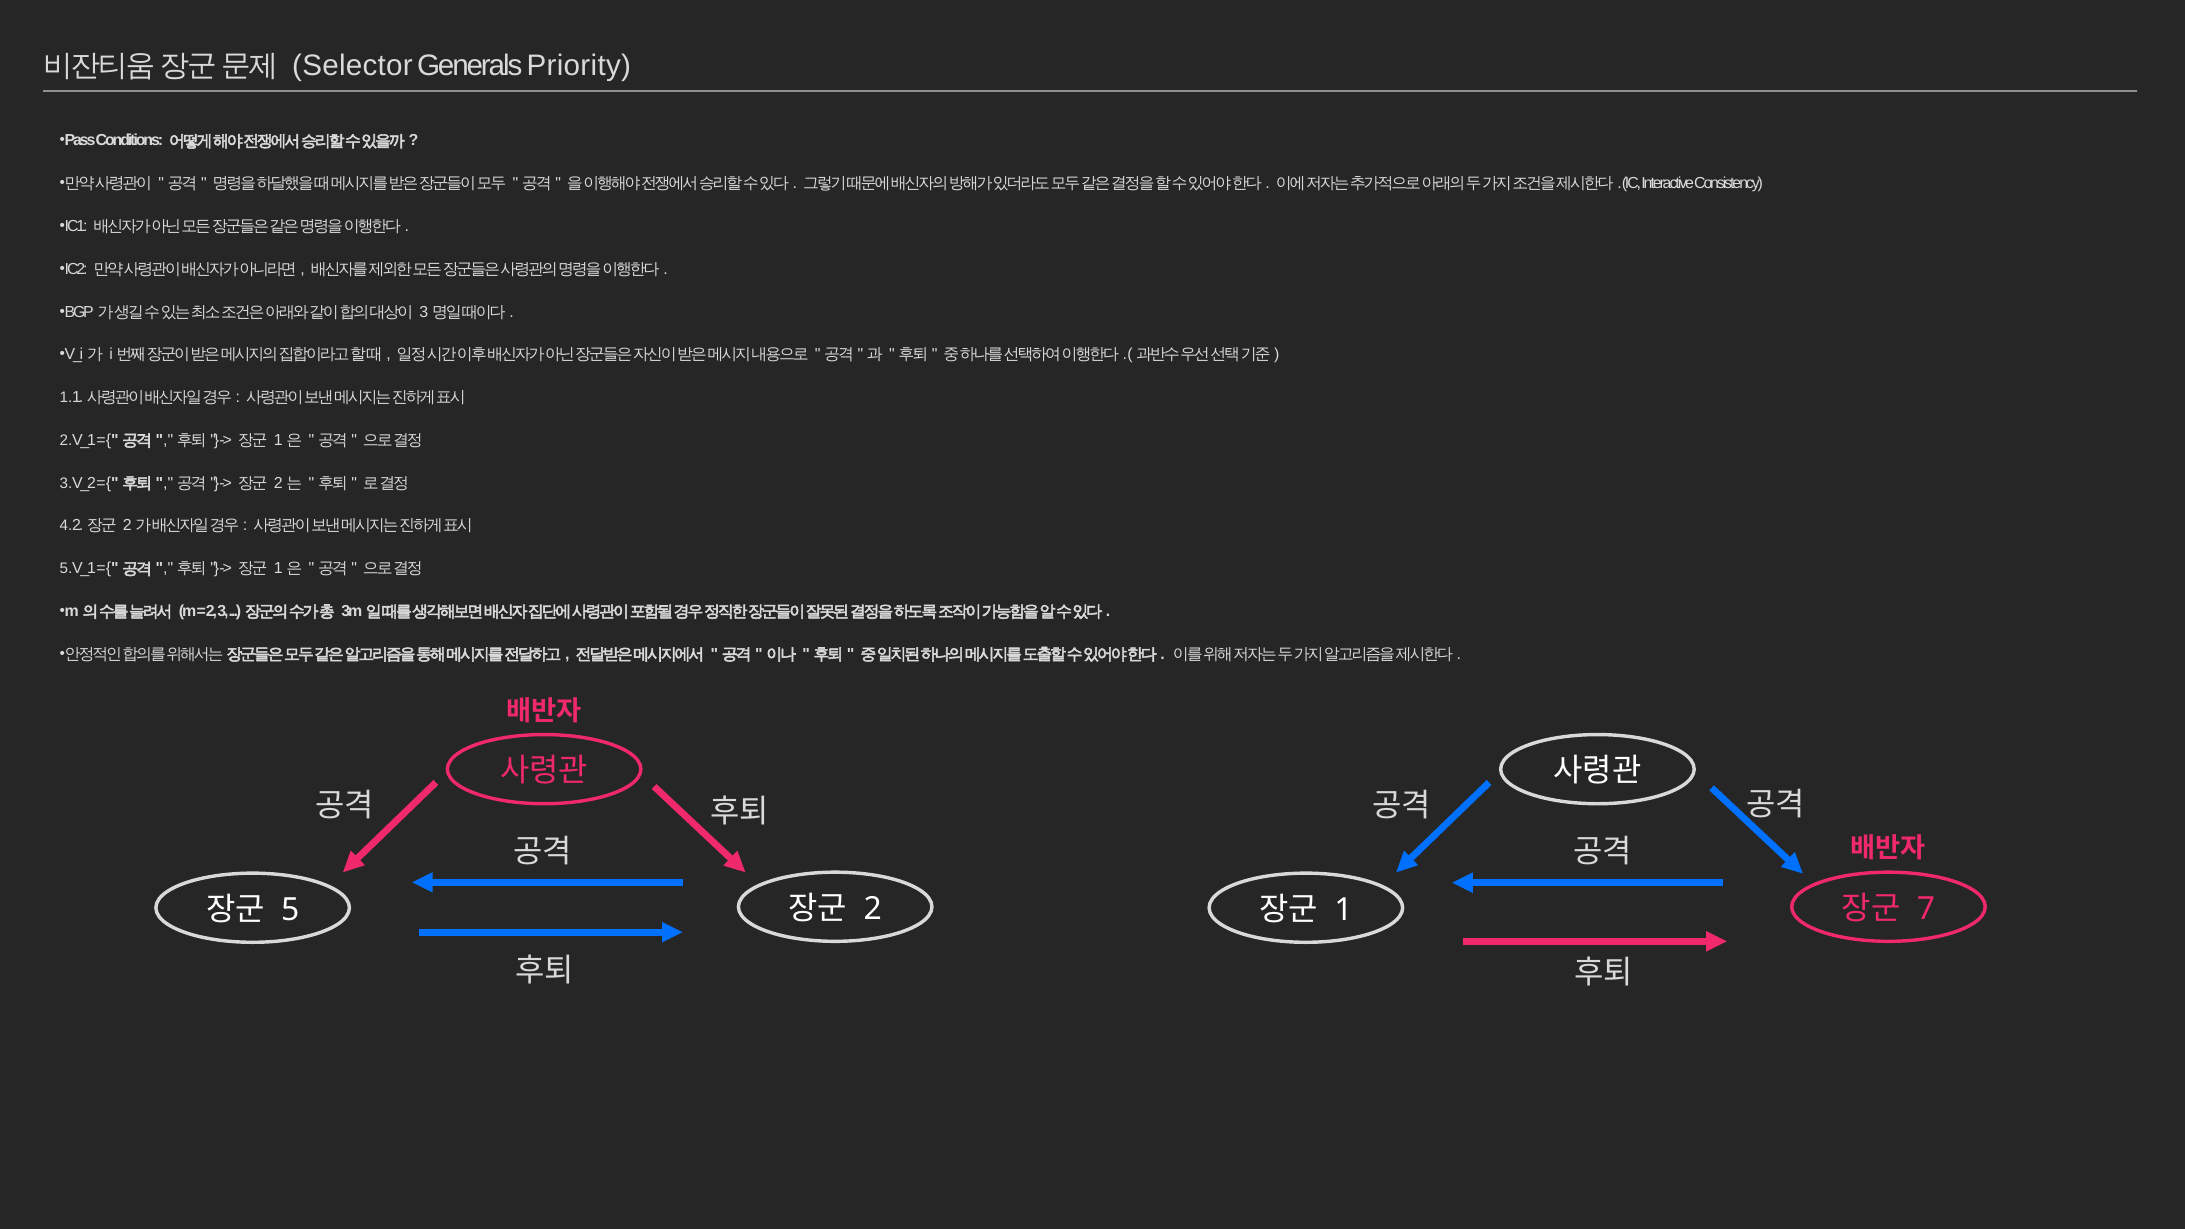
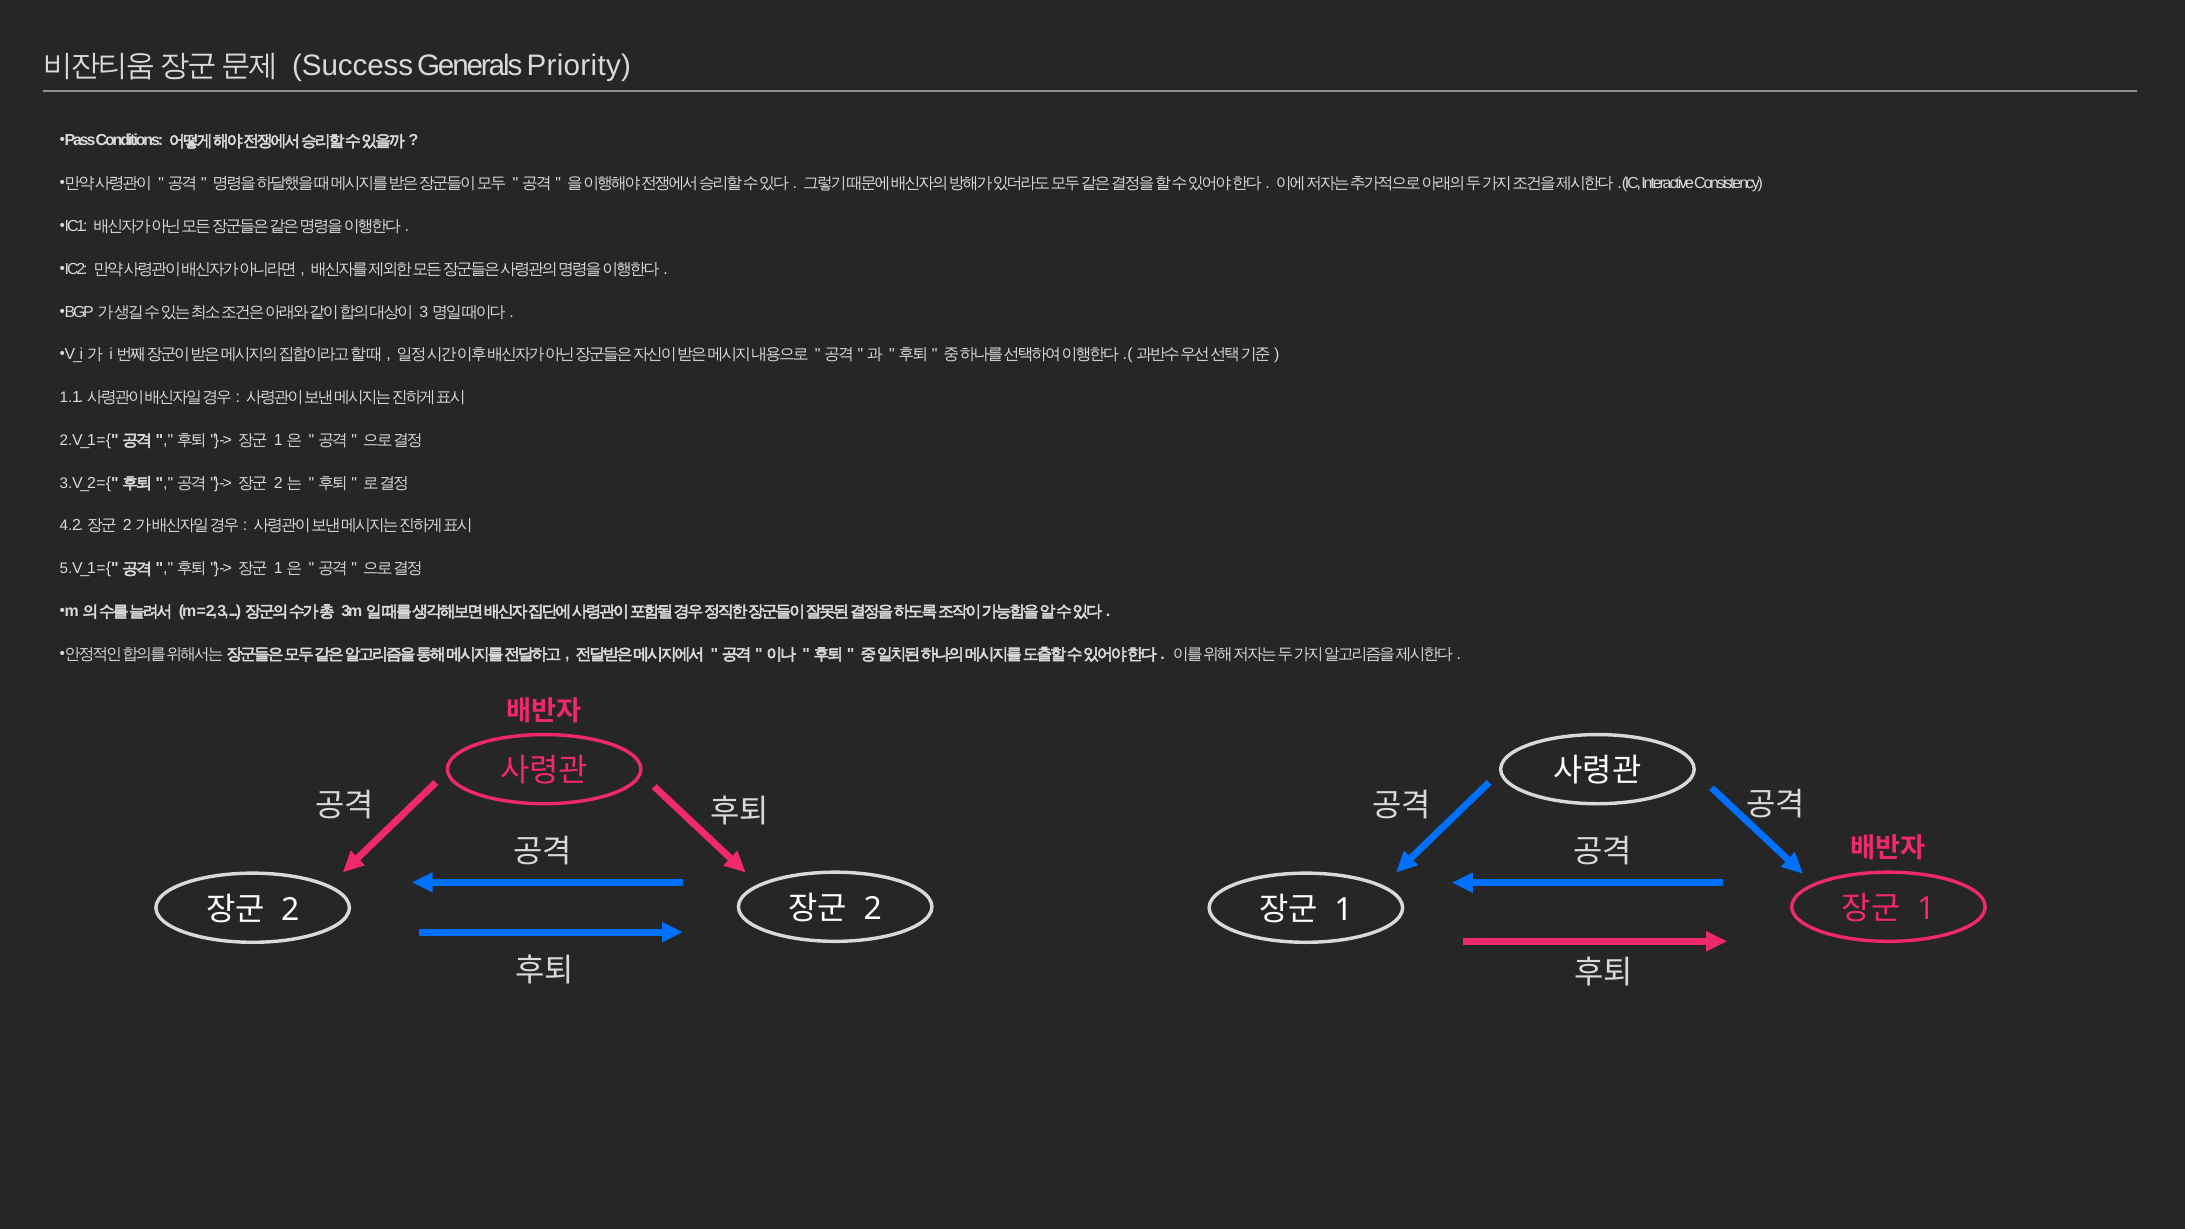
Selector: Selector -> Success (353, 66)
7: 7 -> 1 (1926, 909)
5: 5 -> 2 (290, 910)
